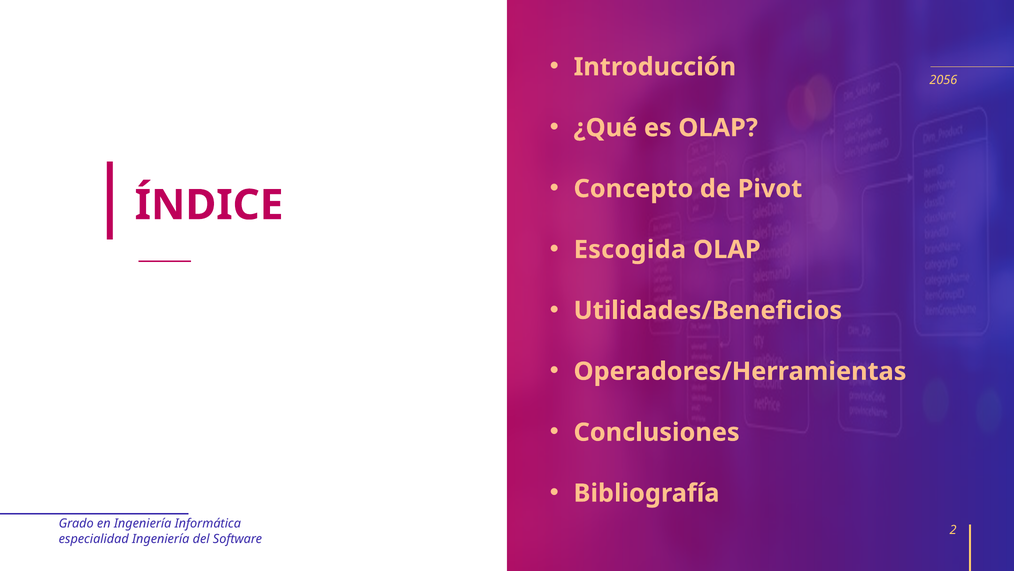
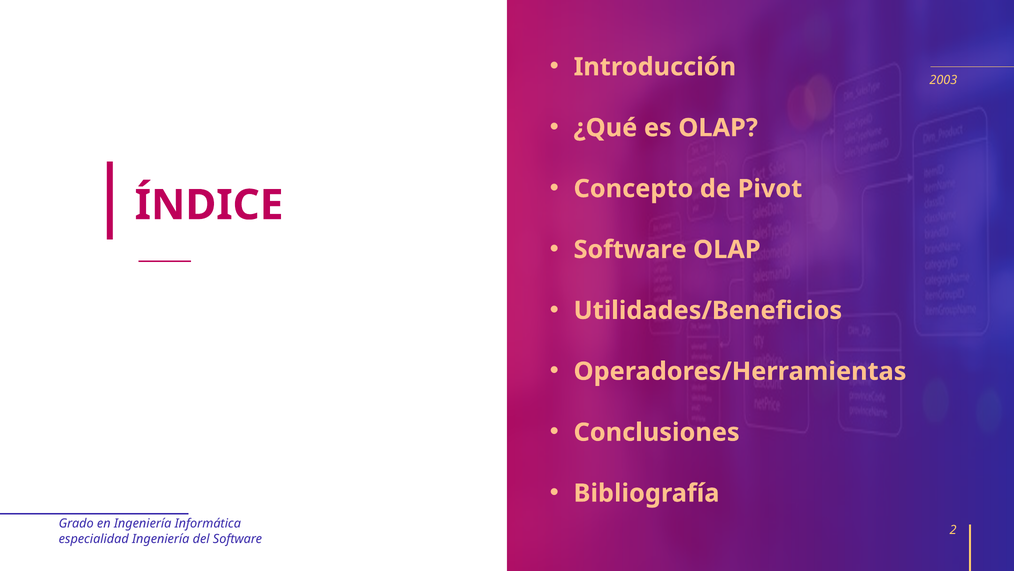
2056: 2056 -> 2003 (943, 80)
Escogida: Escogida -> Software (630, 249)
